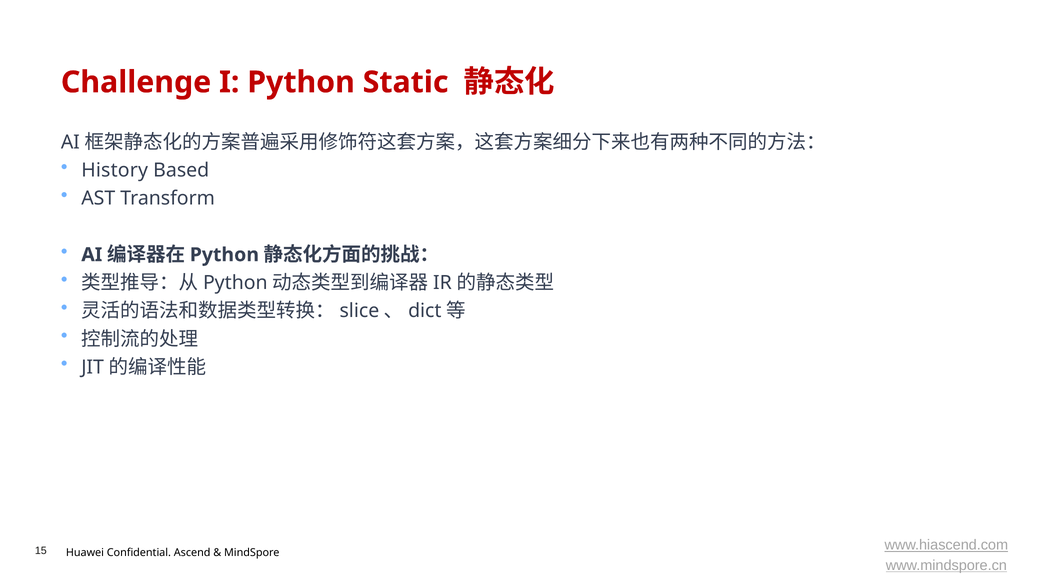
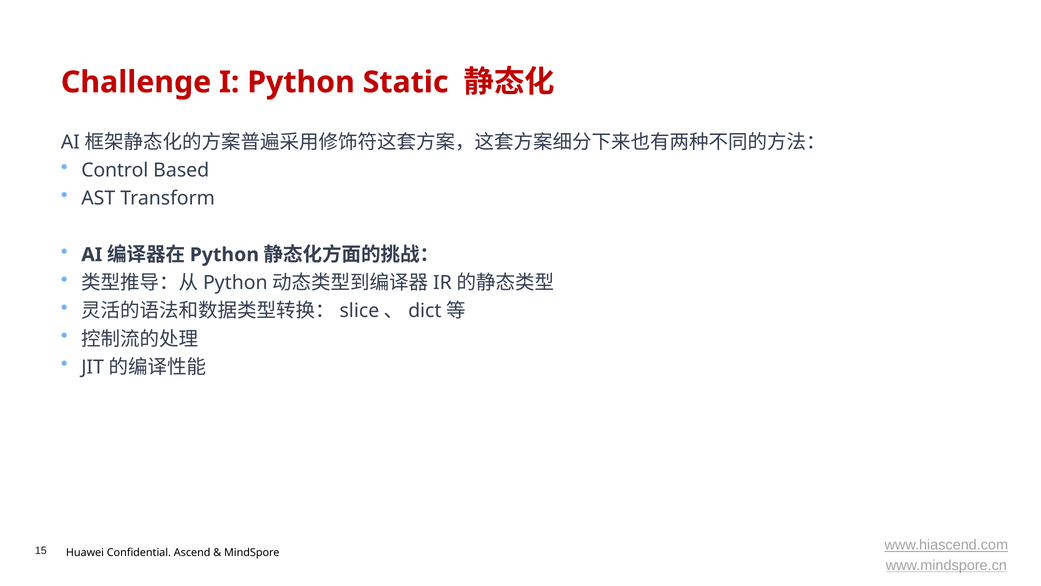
History: History -> Control (115, 170)
